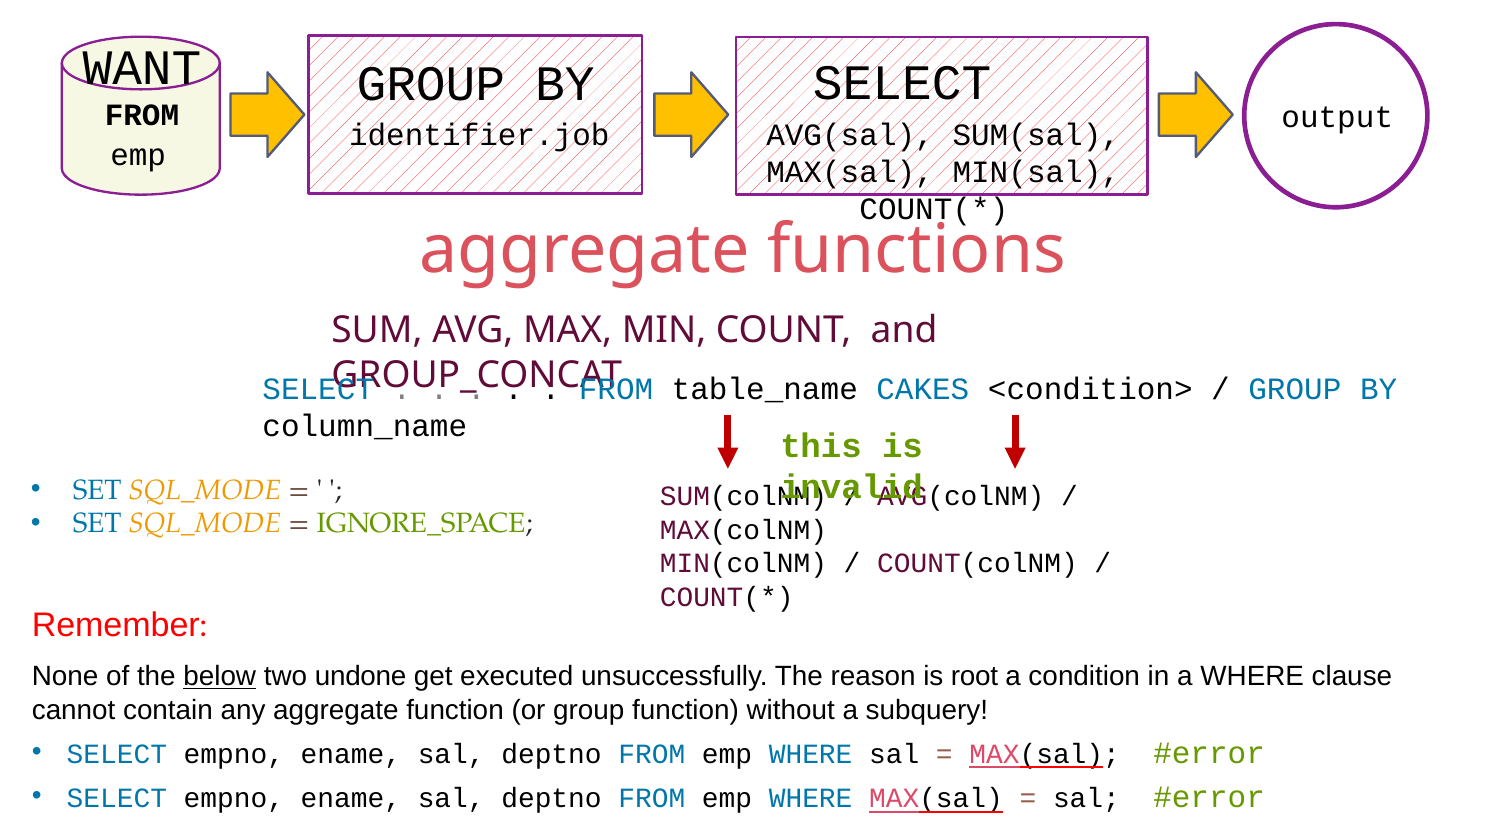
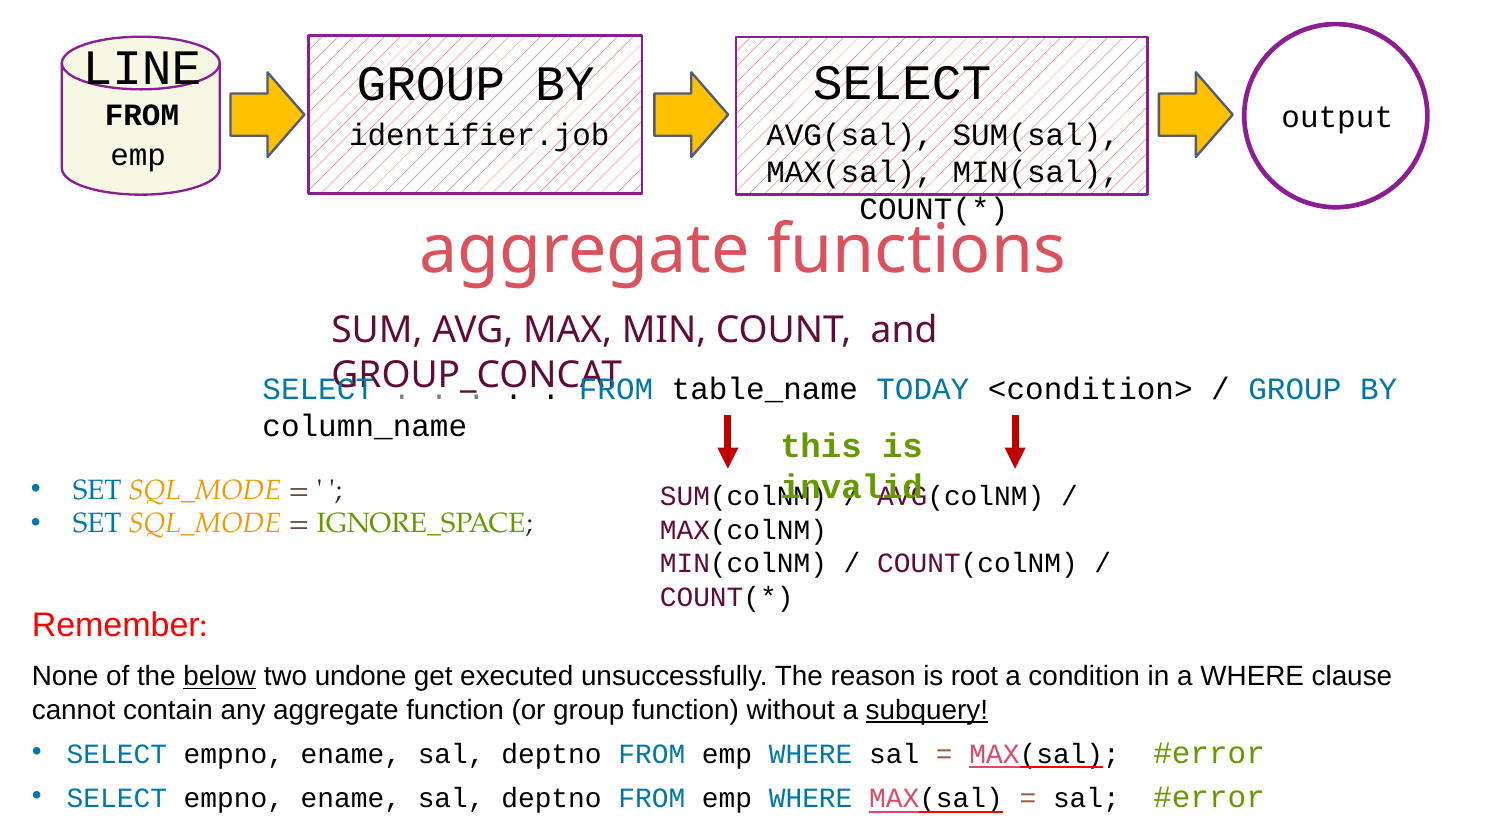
WANT: WANT -> LINE (142, 68)
CAKES: CAKES -> TODAY (923, 389)
subquery underline: none -> present (927, 710)
